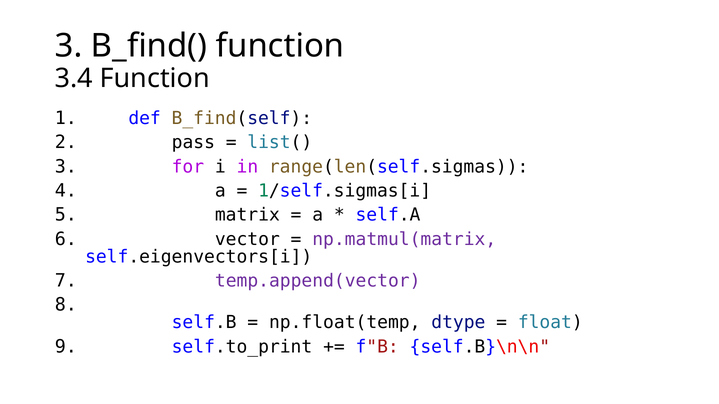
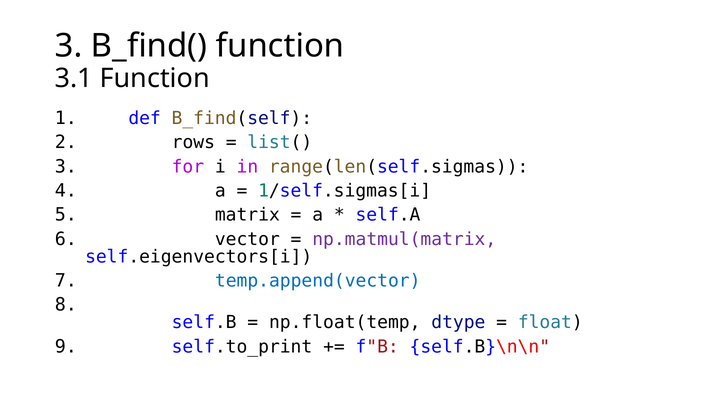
3.4: 3.4 -> 3.1 (74, 78)
pass: pass -> rows (193, 143)
temp.append(vector colour: purple -> blue (318, 281)
